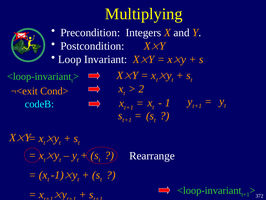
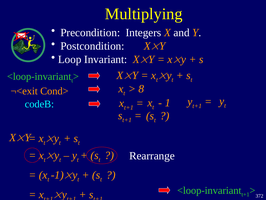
2: 2 -> 8 (141, 89)
